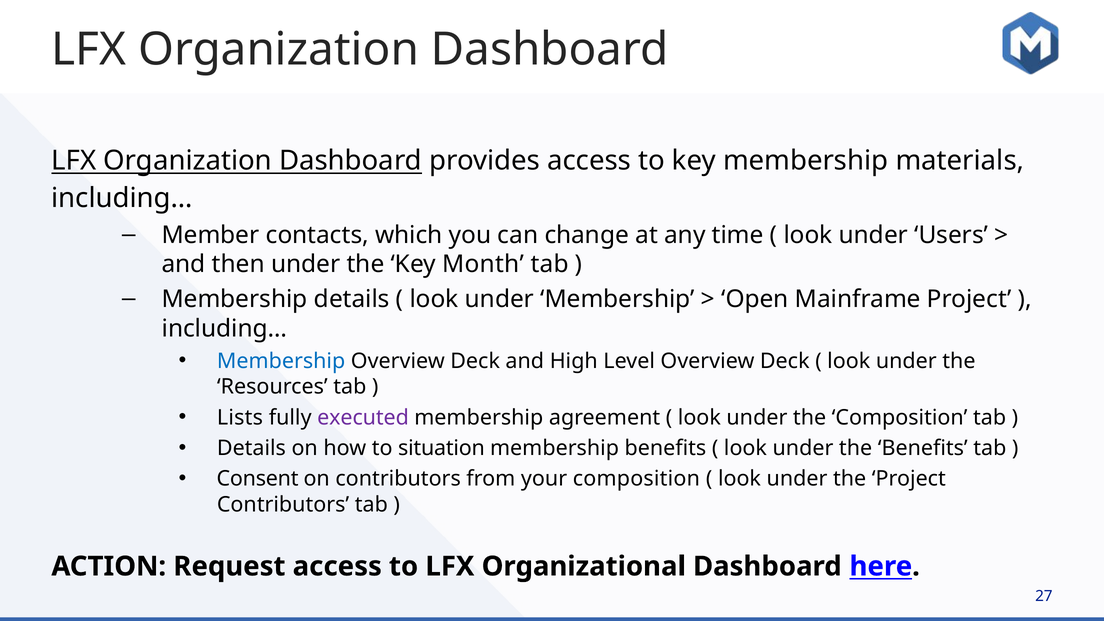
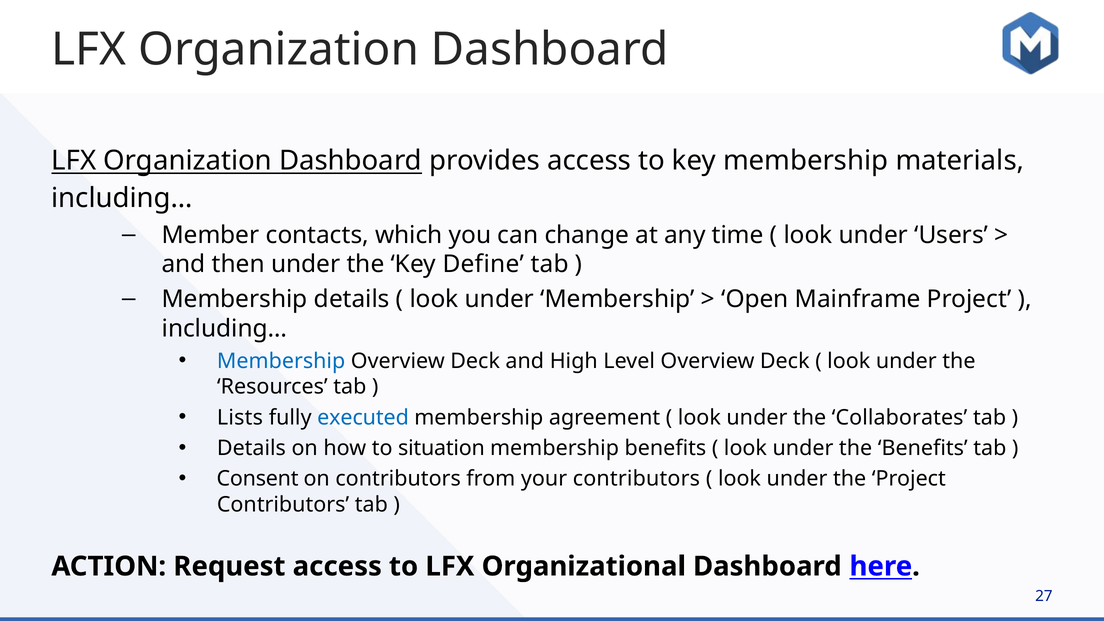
Month: Month -> Define (483, 264)
executed colour: purple -> blue (363, 417)
the Composition: Composition -> Collaborates (900, 417)
your composition: composition -> contributors (636, 479)
